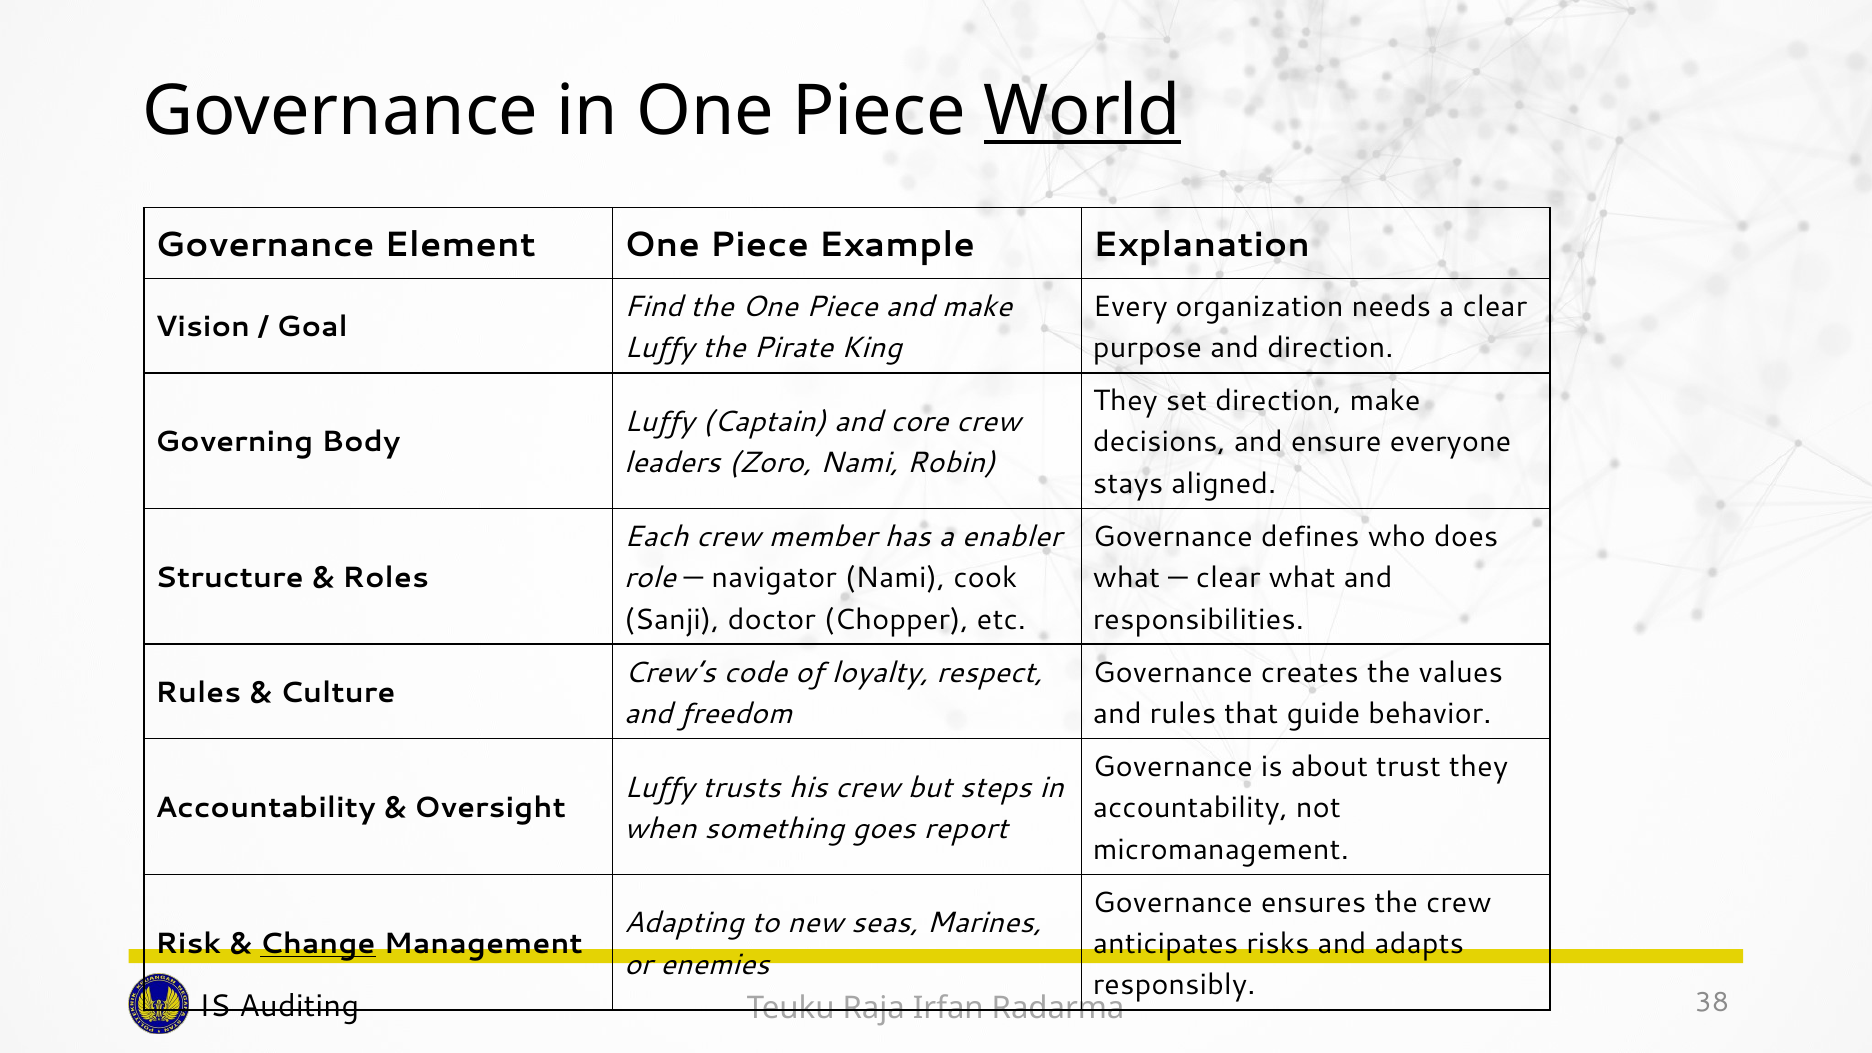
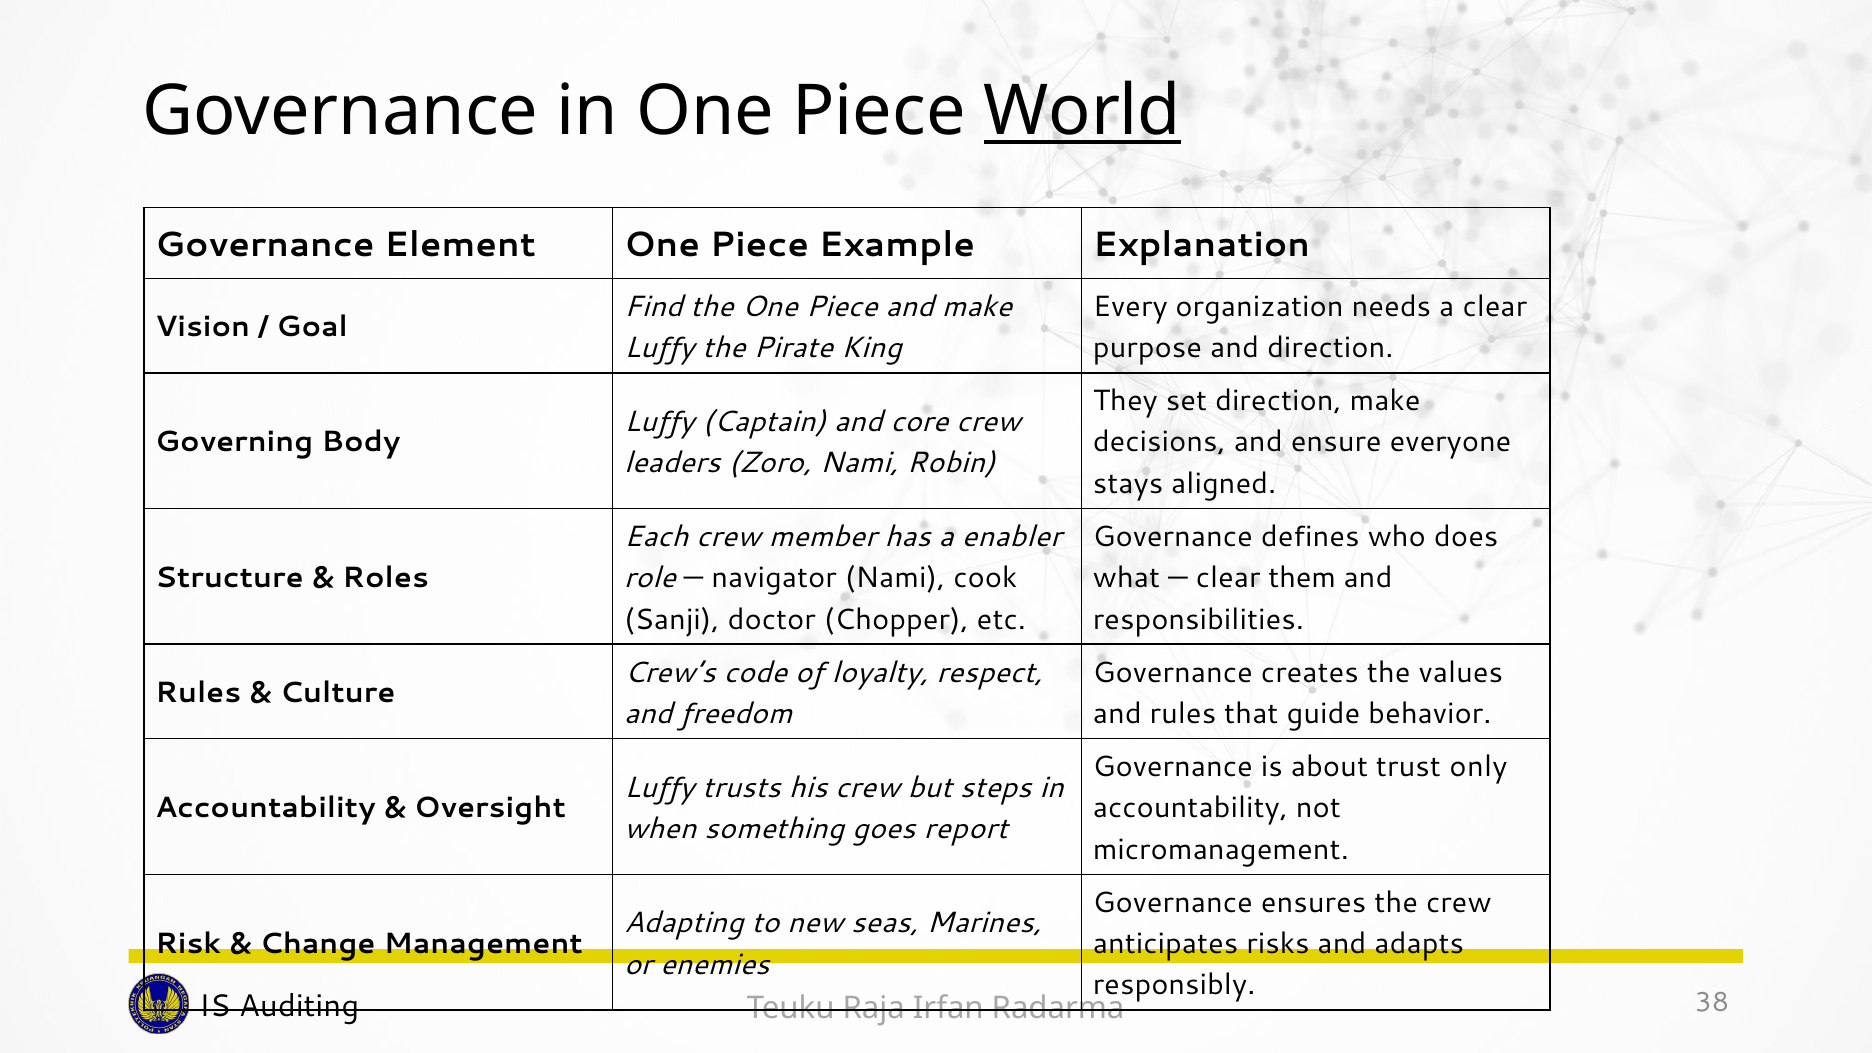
clear what: what -> them (1302, 578)
trust they: they -> only (1478, 767)
Change underline: present -> none (318, 944)
